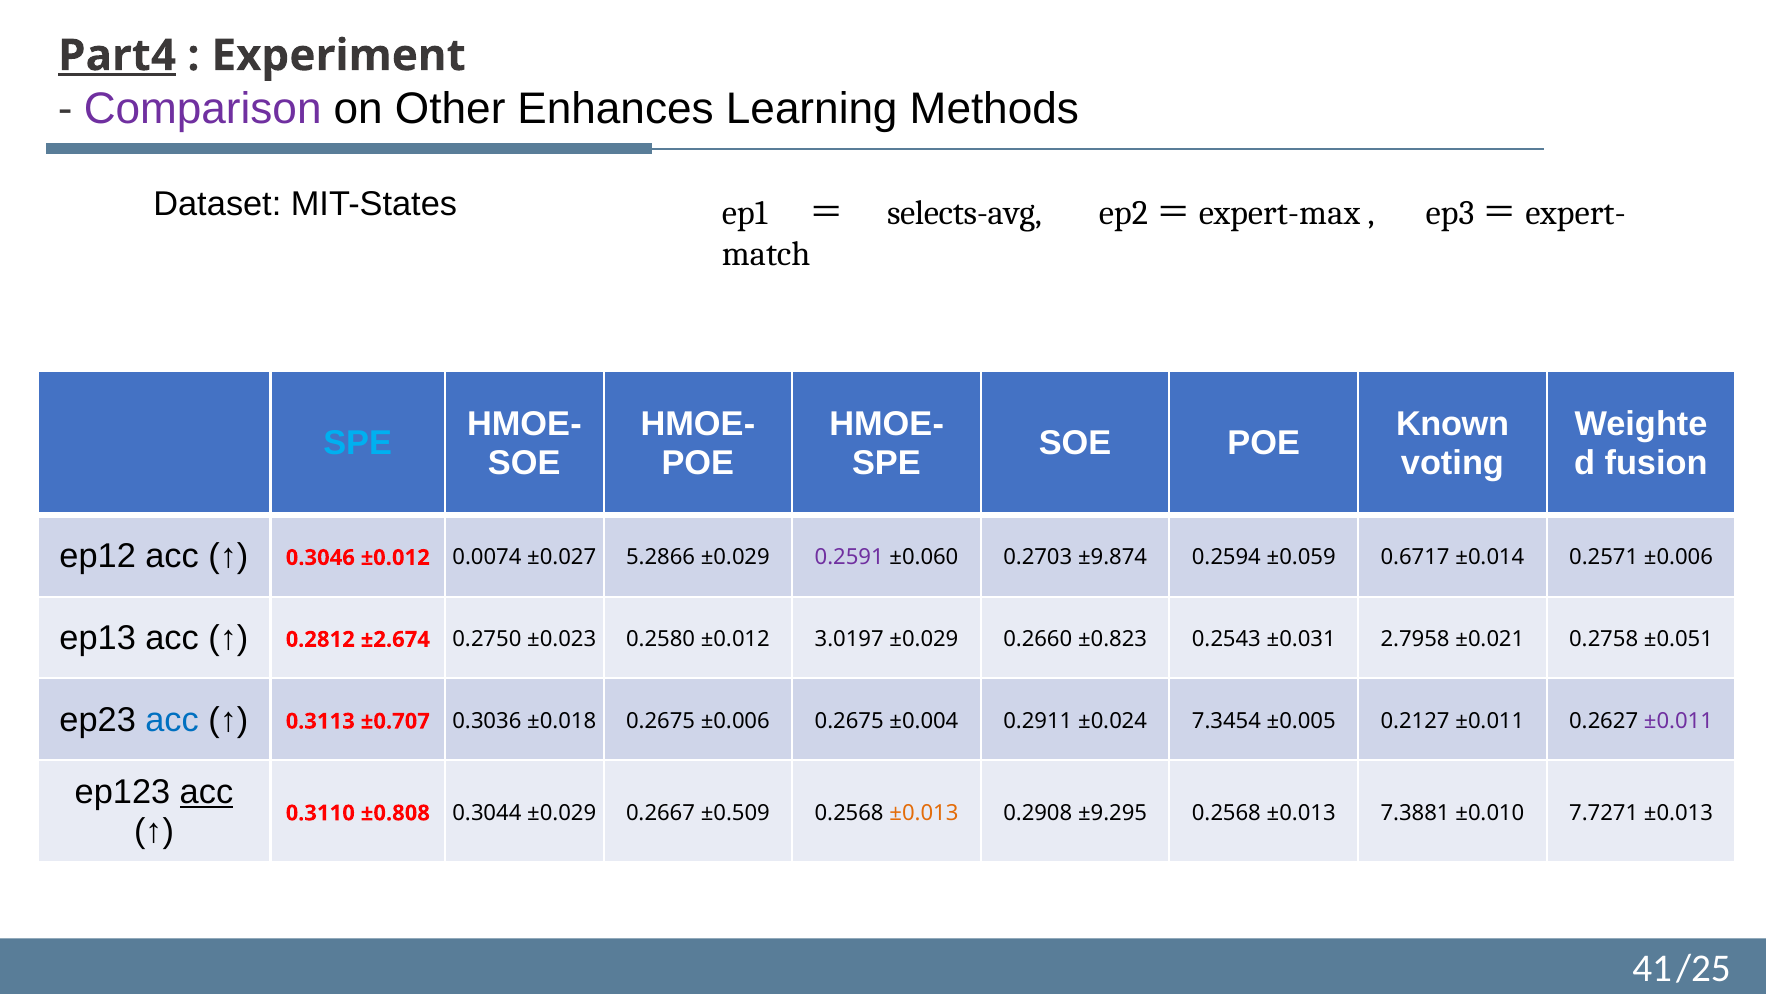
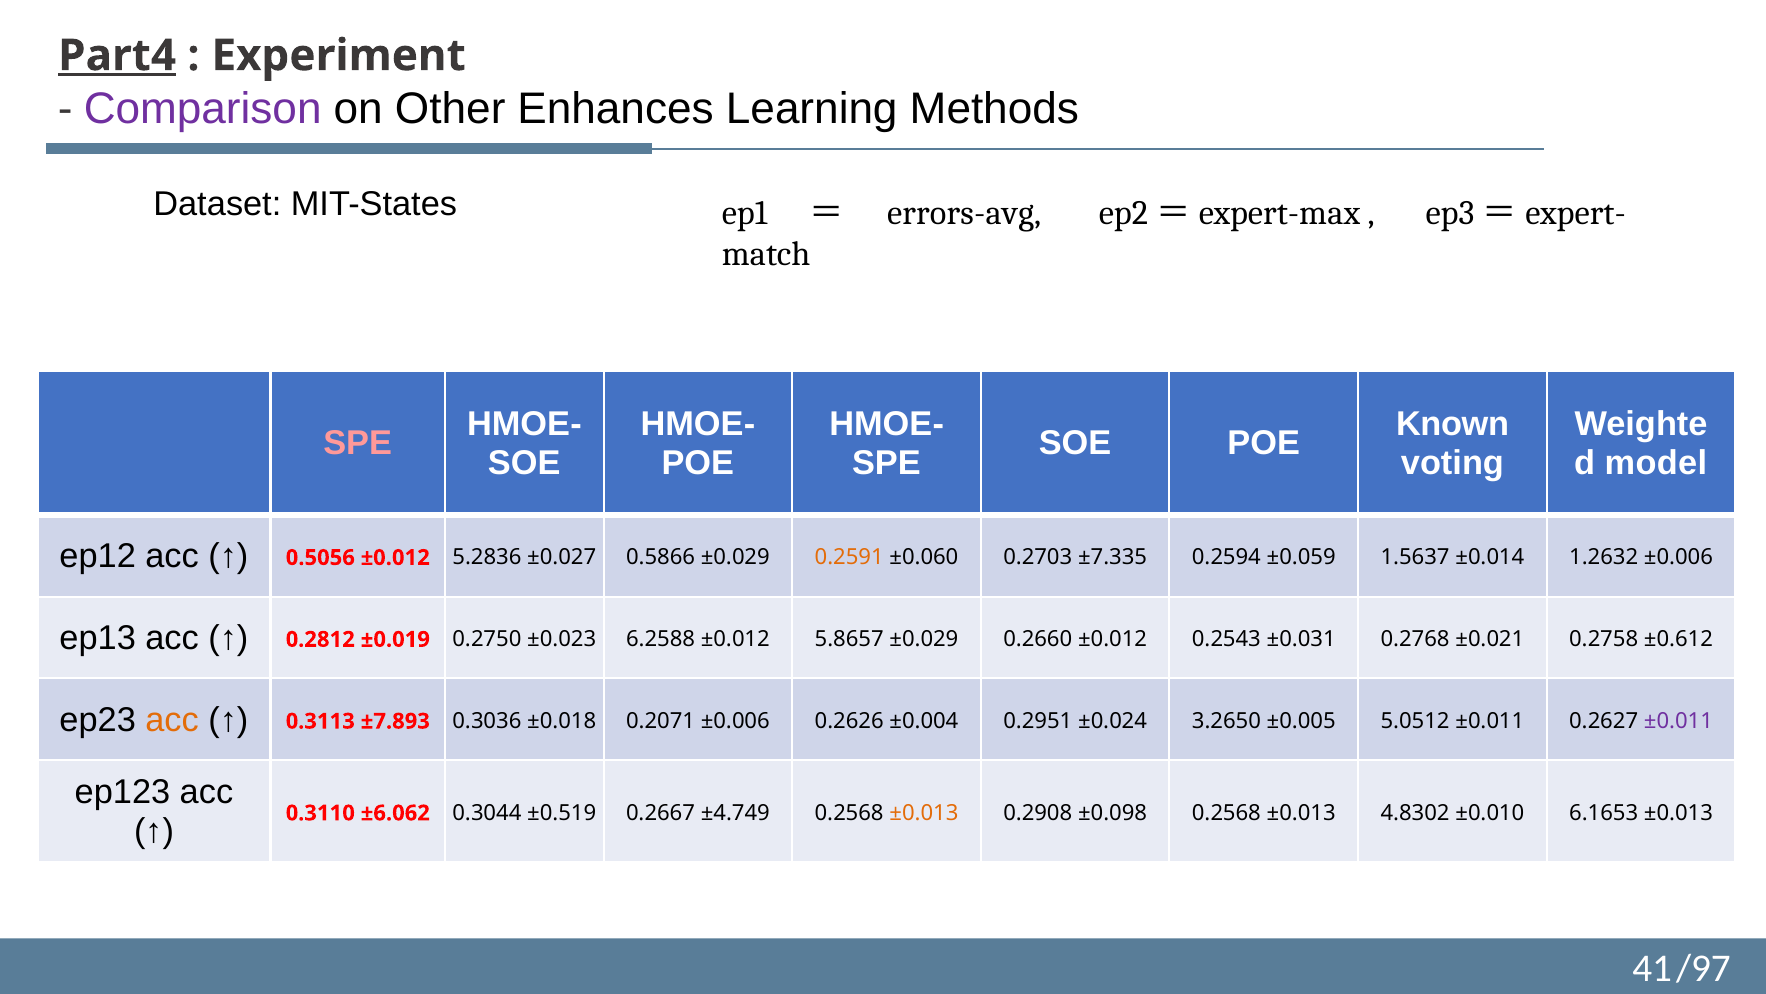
selects-avg: selects-avg -> errors-avg (964, 213)
SPE colour: light blue -> pink (358, 443)
fusion: fusion -> model (1656, 462)
0.3046: 0.3046 -> 0.5056 (320, 557)
0.0074: 0.0074 -> 5.2836 (487, 557)
5.2866: 5.2866 -> 0.5866 (661, 557)
0.2591 colour: purple -> orange (849, 557)
±9.874: ±9.874 -> ±7.335 (1113, 557)
0.6717: 0.6717 -> 1.5637 (1415, 557)
0.2571: 0.2571 -> 1.2632 (1604, 557)
±2.674: ±2.674 -> ±0.019 (395, 639)
0.2580: 0.2580 -> 6.2588 (661, 639)
3.0197: 3.0197 -> 5.8657 (849, 639)
0.2660 ±0.823: ±0.823 -> ±0.012 (1113, 639)
2.7958: 2.7958 -> 0.2768 (1415, 639)
±0.051: ±0.051 -> ±0.612 (1678, 639)
acc colour: blue -> orange (172, 719)
±0.707: ±0.707 -> ±7.893 (395, 721)
±0.018 0.2675: 0.2675 -> 0.2071 (661, 721)
±0.006 0.2675: 0.2675 -> 0.2626 (849, 721)
0.2911: 0.2911 -> 0.2951 (1038, 721)
7.3454: 7.3454 -> 3.2650 (1226, 721)
0.2127: 0.2127 -> 5.0512 (1415, 721)
acc underline: present -> none (206, 792)
±0.808: ±0.808 -> ±6.062 (395, 813)
0.3044 ±0.029: ±0.029 -> ±0.519 (562, 813)
±0.509: ±0.509 -> ±4.749 (735, 813)
±9.295: ±9.295 -> ±0.098 (1113, 813)
7.3881: 7.3881 -> 4.8302 (1415, 813)
7.7271: 7.7271 -> 6.1653 (1604, 813)
/25: /25 -> /97 (1703, 968)
